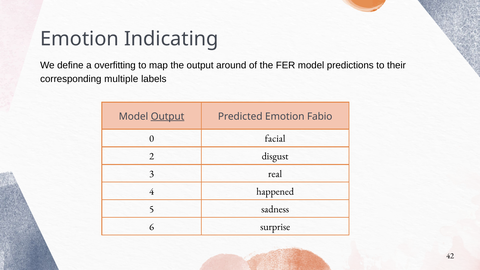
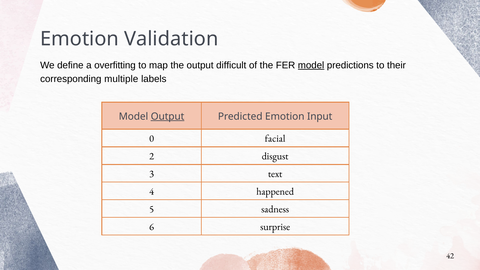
Indicating: Indicating -> Validation (171, 39)
around: around -> difficult (231, 65)
model underline: none -> present (311, 65)
Fabio: Fabio -> Input (320, 116)
real: real -> text (275, 174)
